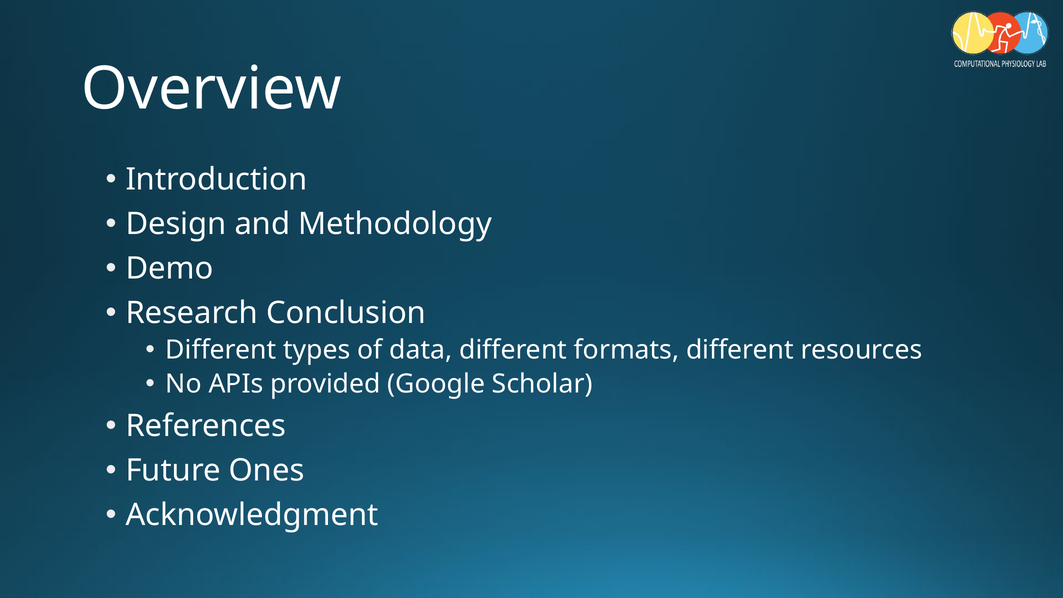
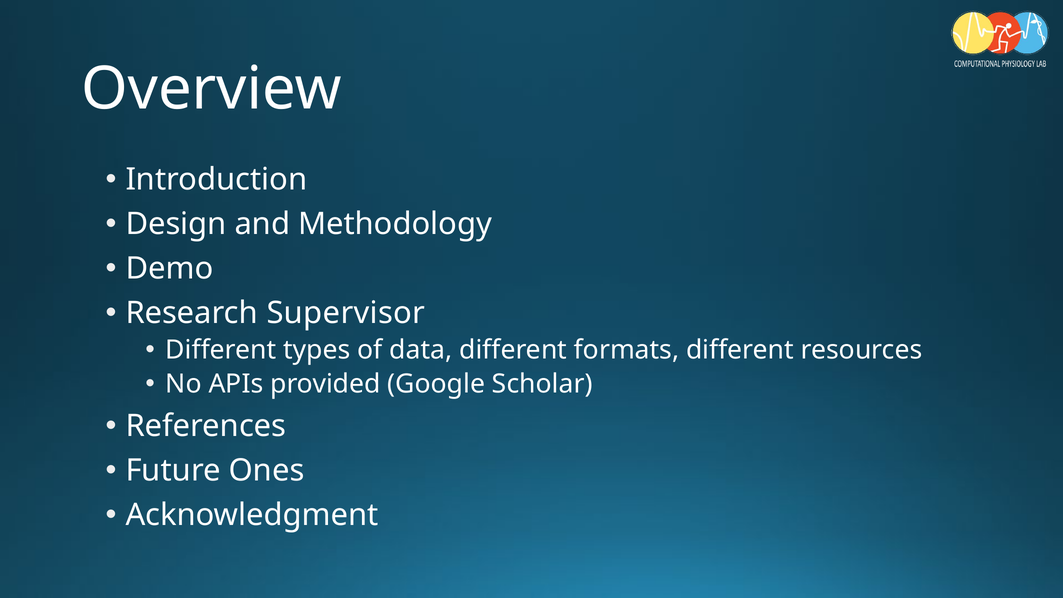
Conclusion: Conclusion -> Supervisor (346, 313)
